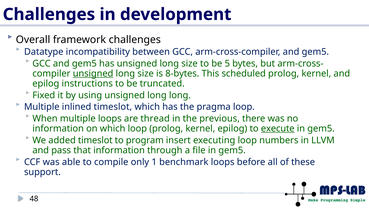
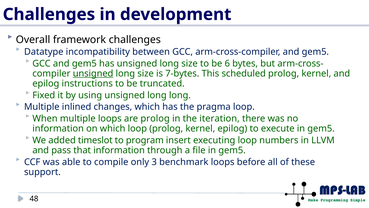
5: 5 -> 6 (227, 63)
8-bytes: 8-bytes -> 7-bytes (182, 73)
inlined timeslot: timeslot -> changes (113, 107)
are thread: thread -> prolog (155, 118)
previous: previous -> iteration (220, 118)
execute underline: present -> none (278, 128)
1: 1 -> 3 (154, 162)
